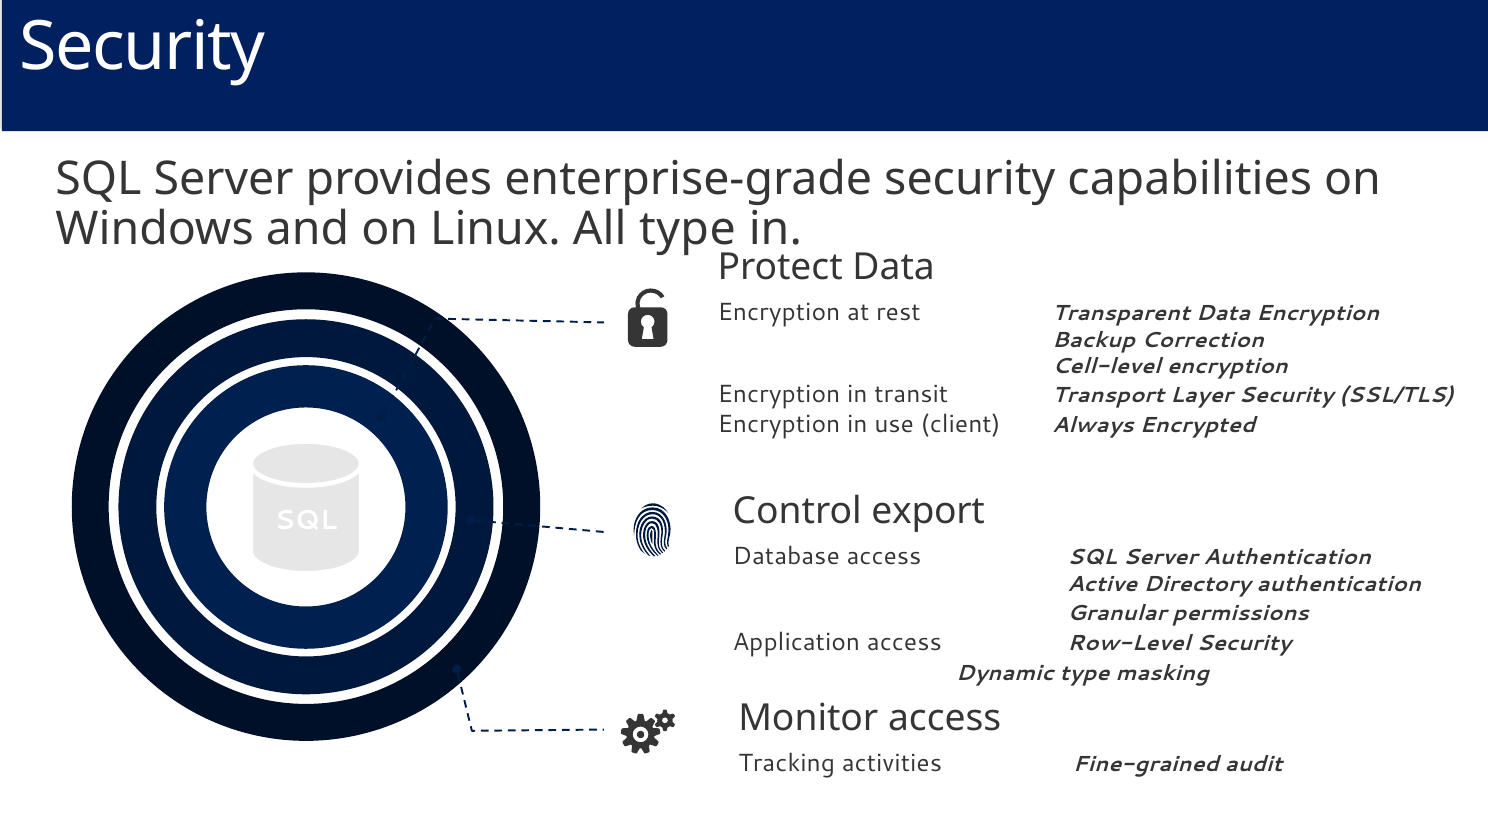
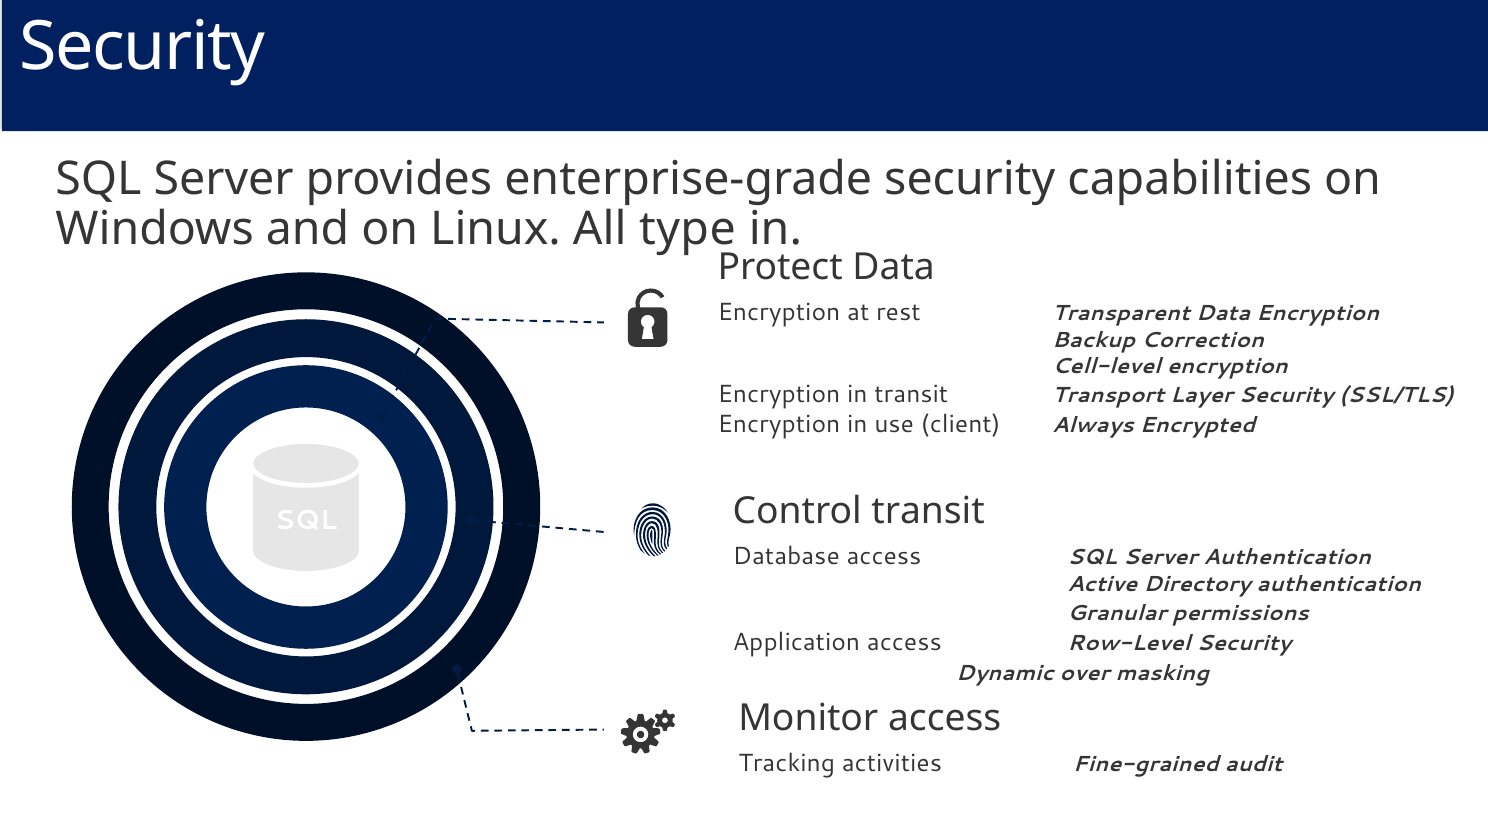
Control export: export -> transit (928, 511)
Dynamic type: type -> over (1085, 673)
